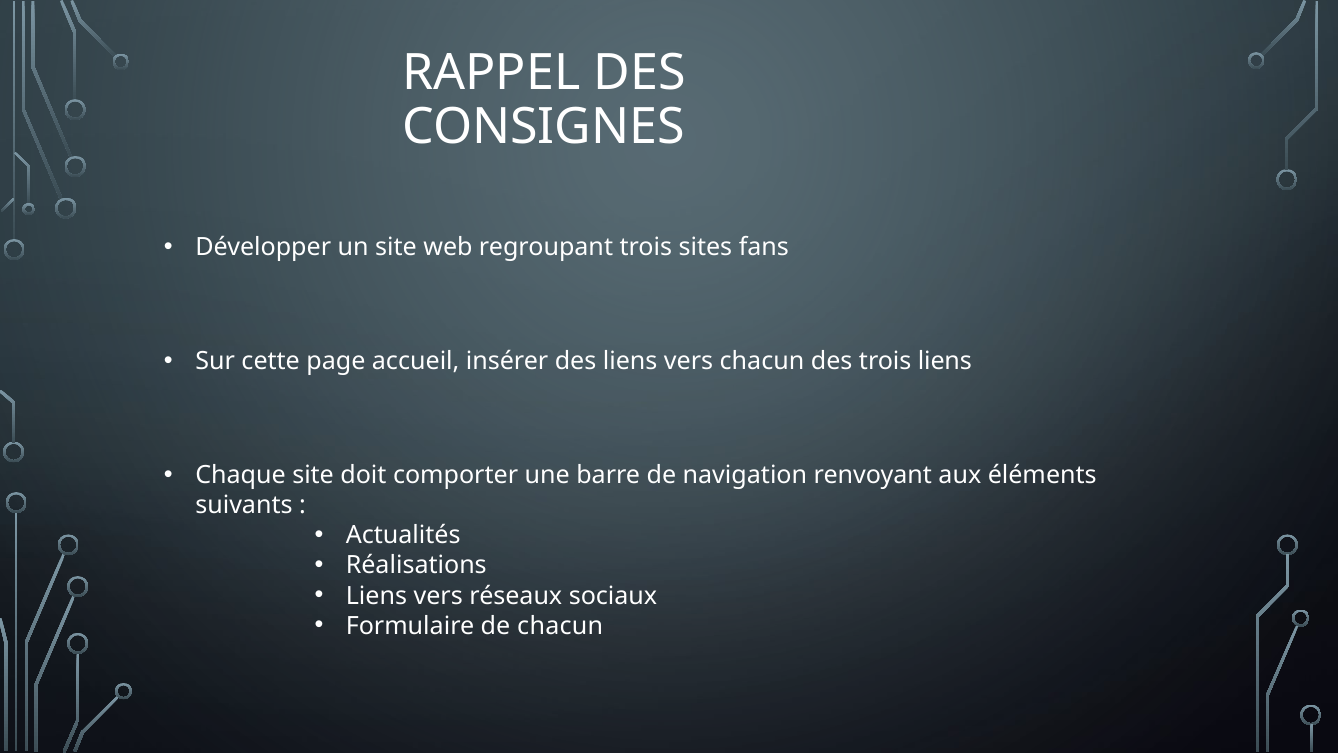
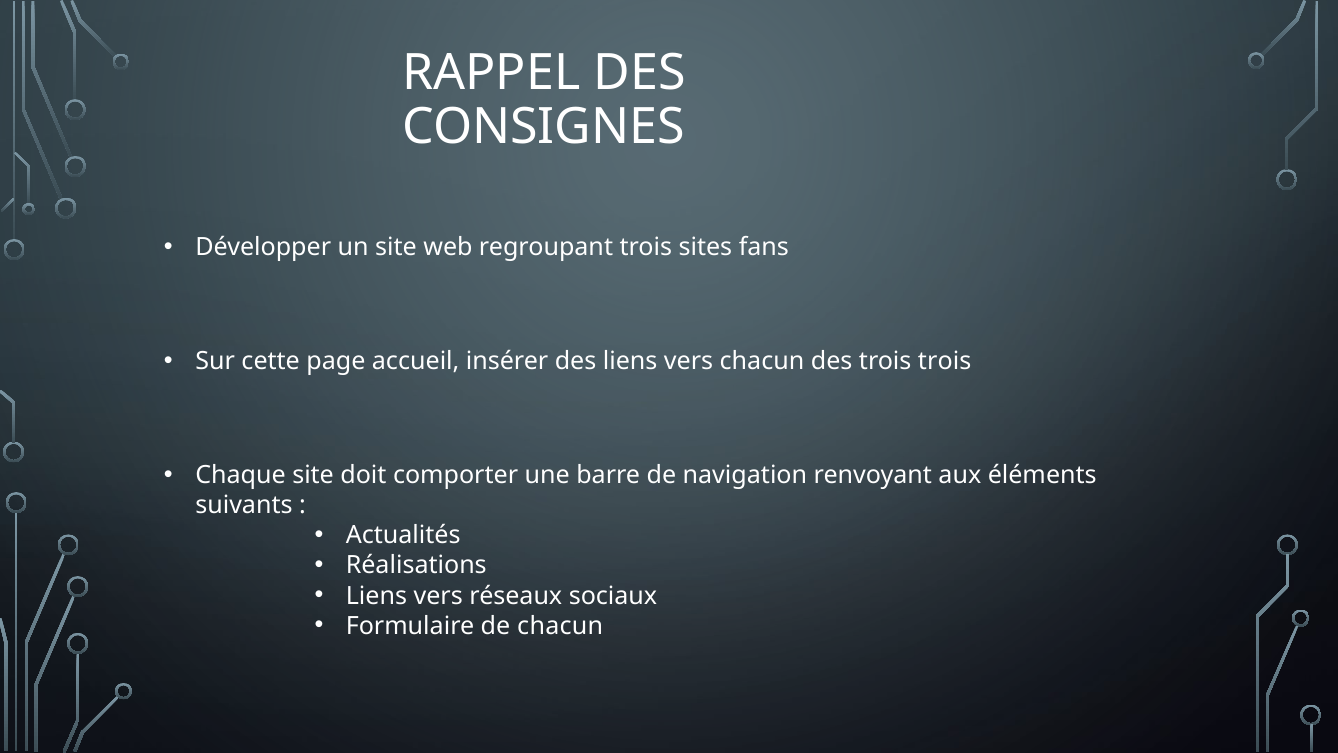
trois liens: liens -> trois (945, 361)
